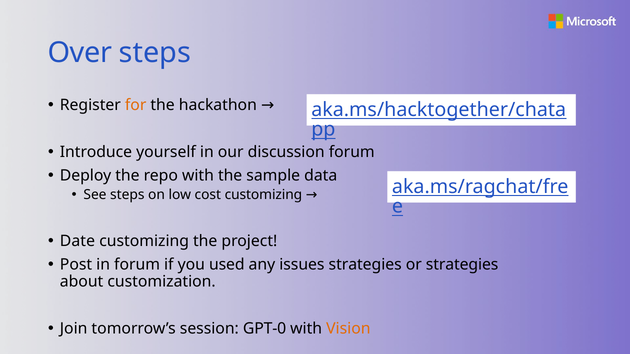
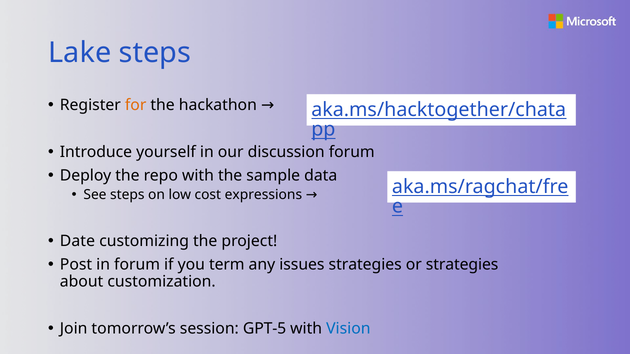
Over: Over -> Lake (80, 53)
cost customizing: customizing -> expressions (263, 195)
used: used -> term (227, 265)
GPT-0: GPT-0 -> GPT-5 (265, 329)
Vision colour: orange -> blue (348, 329)
